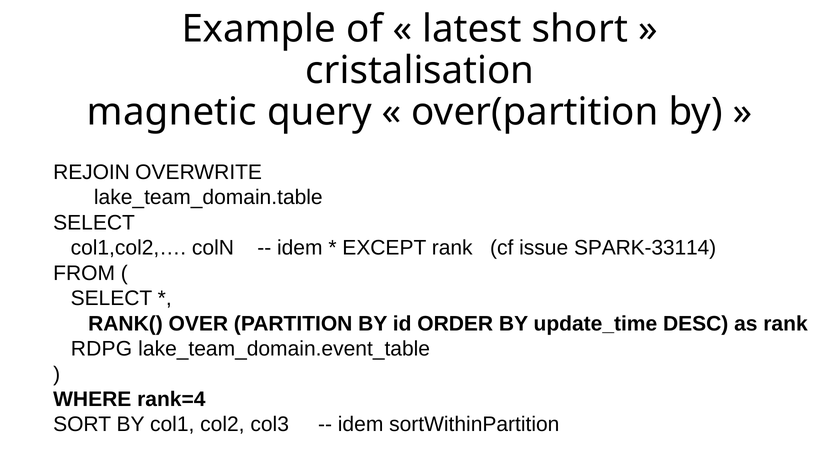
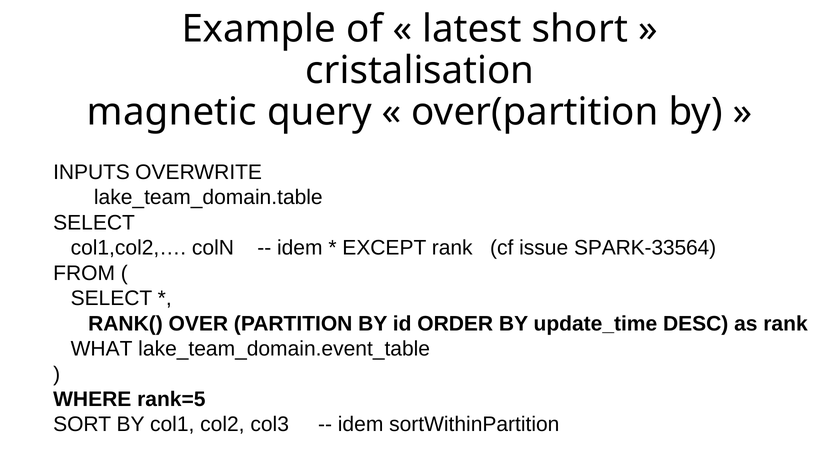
REJOIN: REJOIN -> INPUTS (92, 172)
SPARK-33114: SPARK-33114 -> SPARK-33564 (645, 248)
RDPG: RDPG -> WHAT (102, 348)
rank=4: rank=4 -> rank=5 (171, 399)
